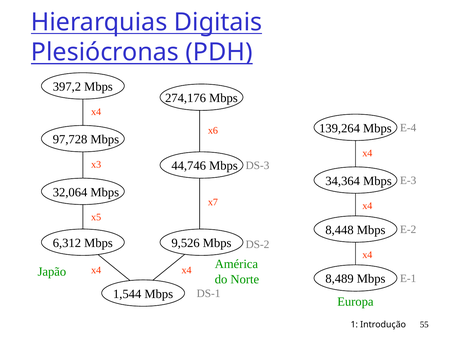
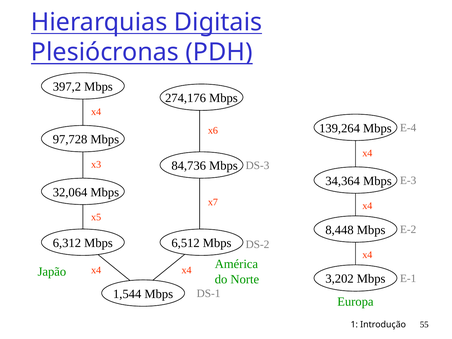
44,746: 44,746 -> 84,736 (189, 166)
9,526: 9,526 -> 6,512 (186, 243)
8,489: 8,489 -> 3,202 (340, 279)
